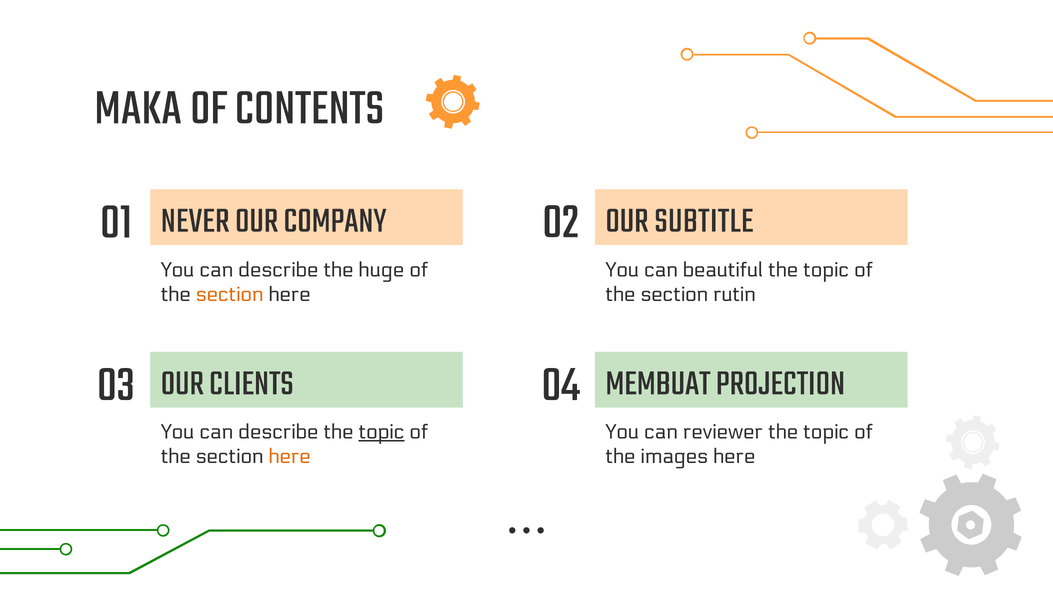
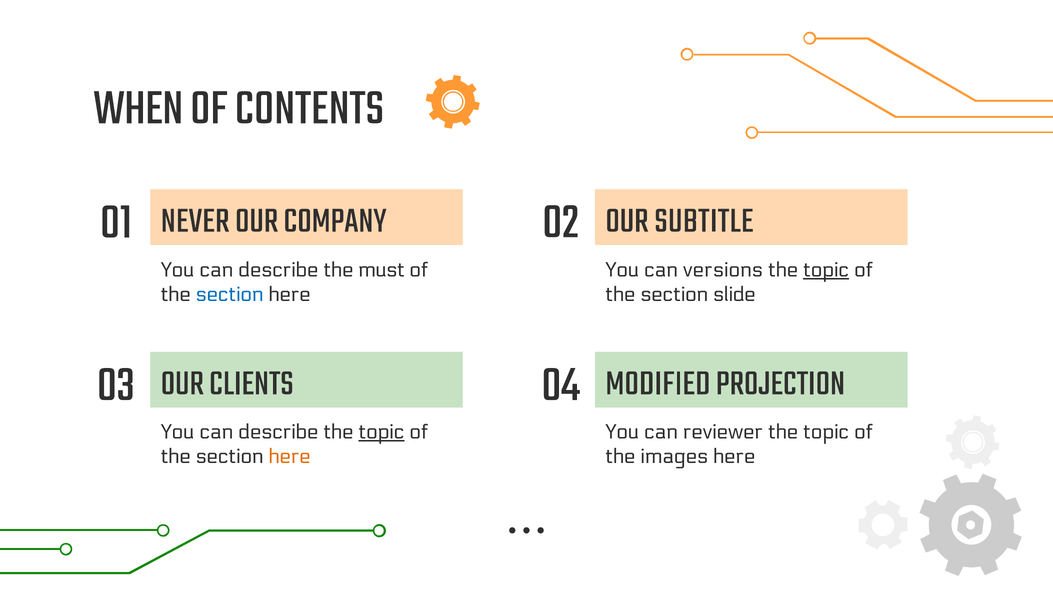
MAKA: MAKA -> WHEN (138, 106)
huge: huge -> must (382, 270)
beautiful: beautiful -> versions (723, 270)
topic underline: none -> present (826, 270)
section colour: orange -> blue (230, 295)
rutin: rutin -> slide (734, 295)
MEMBUAT: MEMBUAT -> MODIFIED (658, 382)
